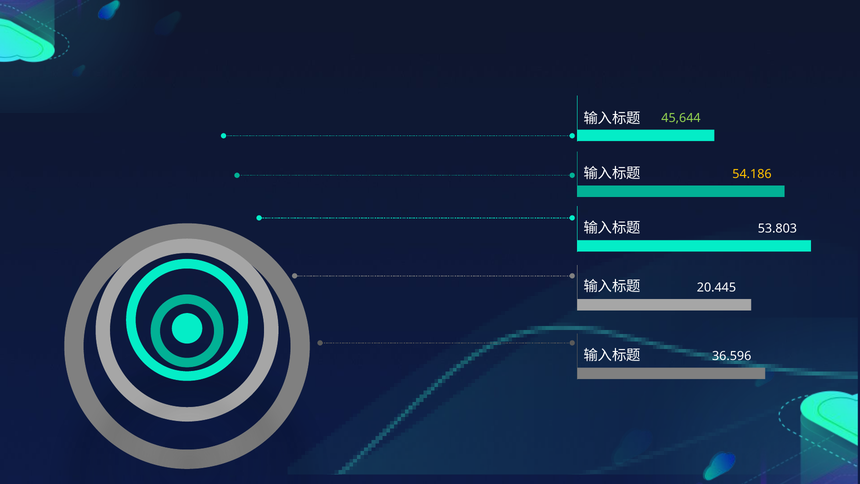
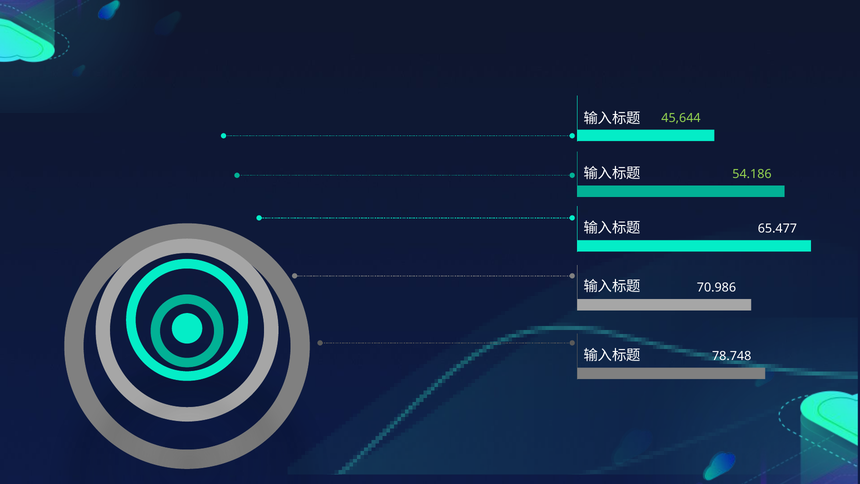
54.186 colour: yellow -> light green (752, 174)
53.803: 53.803 -> 65.477 (777, 228)
20.445: 20.445 -> 70.986 (716, 287)
36.596: 36.596 -> 78.748 (732, 356)
